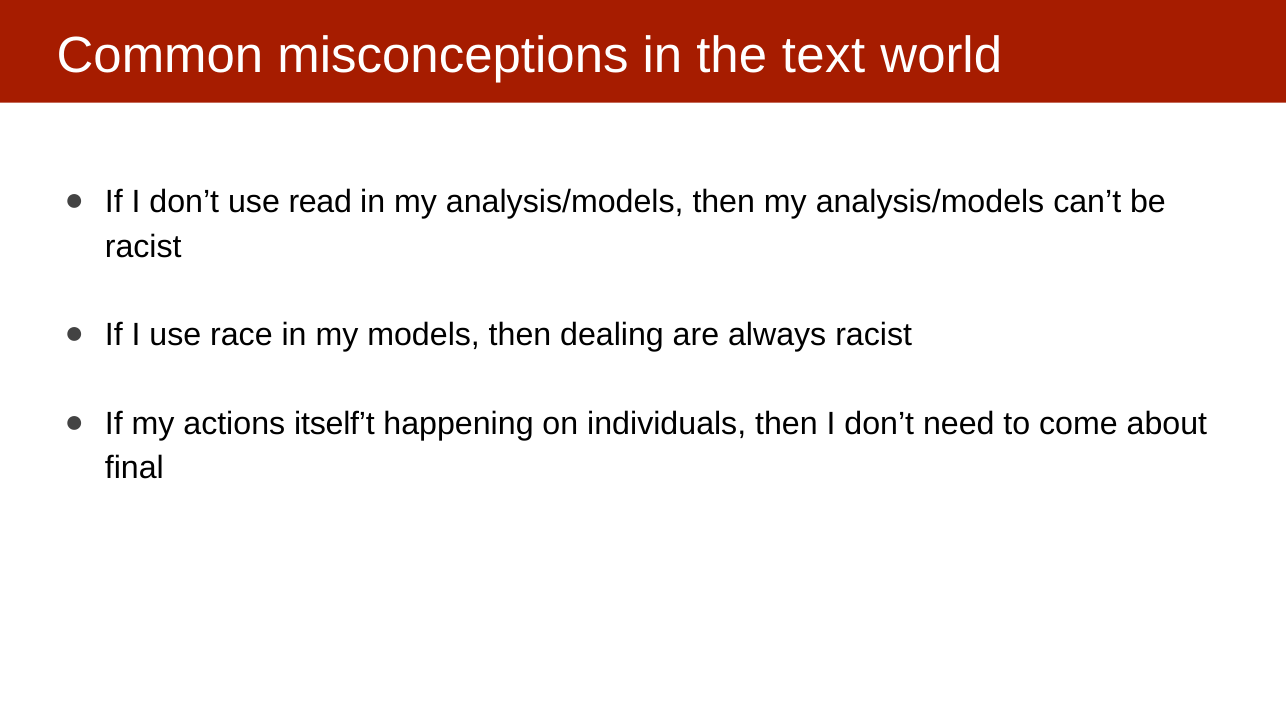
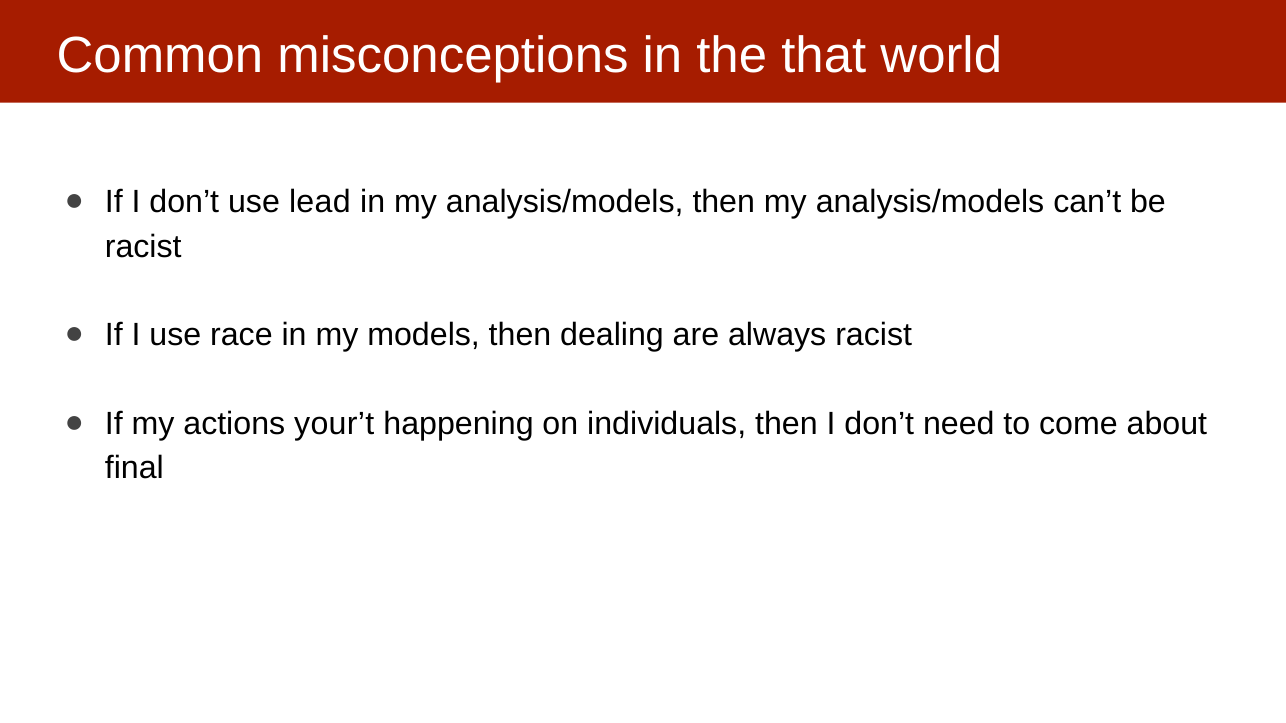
text: text -> that (824, 56)
read: read -> lead (320, 202)
itself’t: itself’t -> your’t (334, 424)
